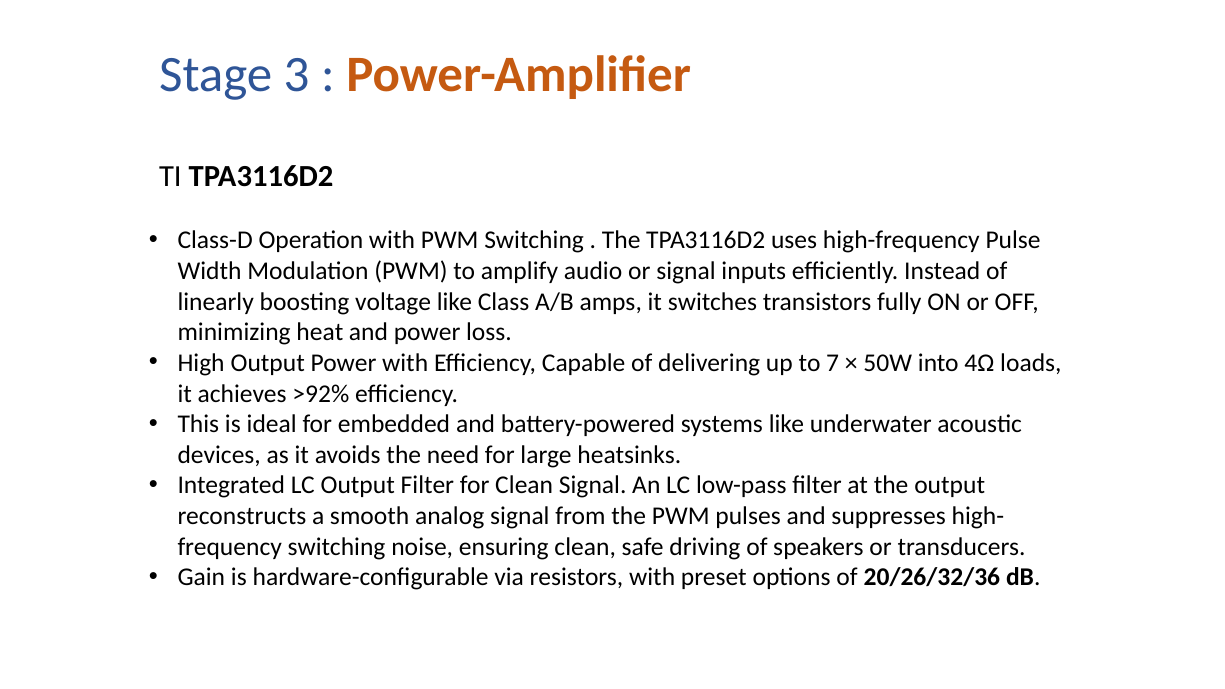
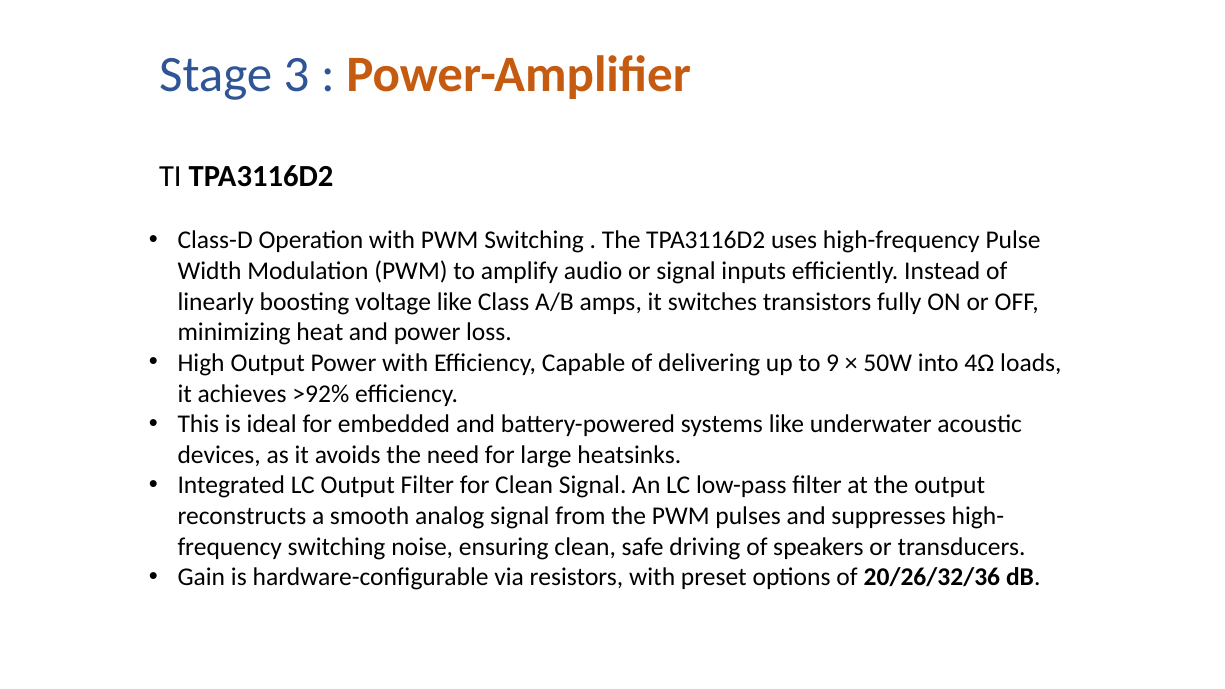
7: 7 -> 9 (833, 363)
